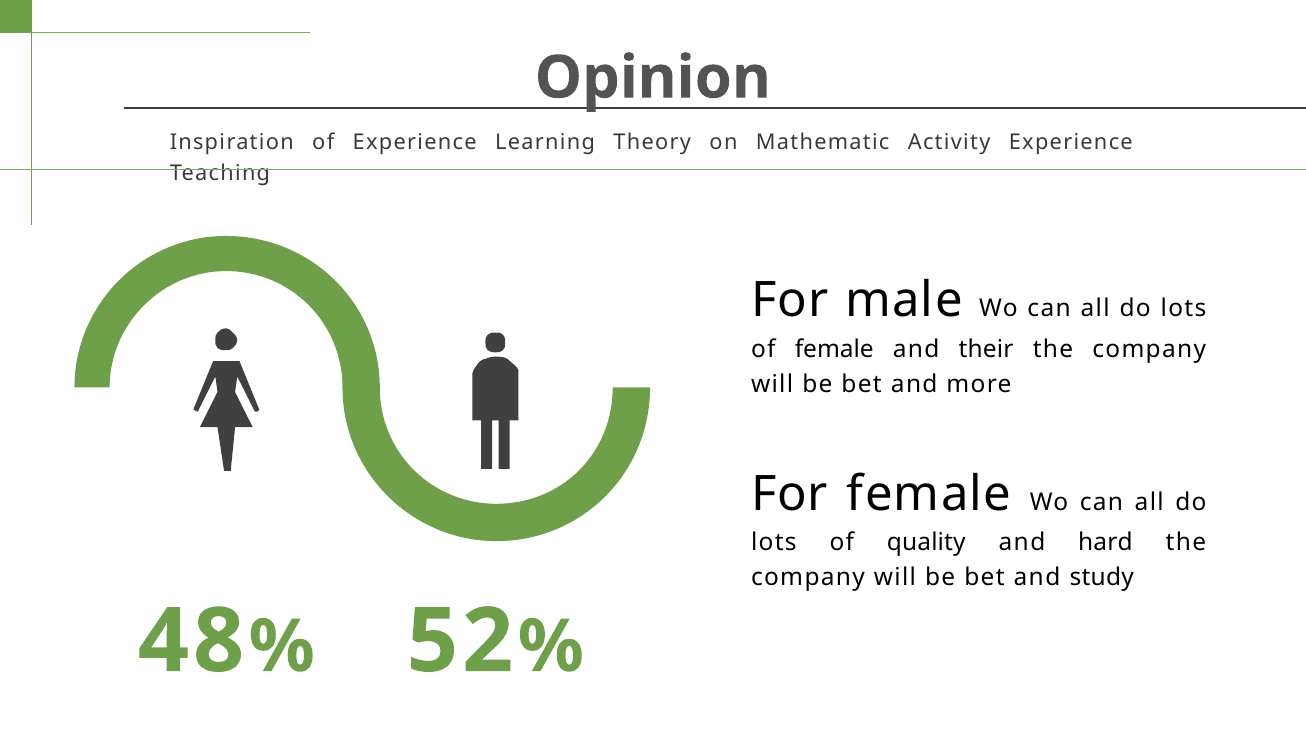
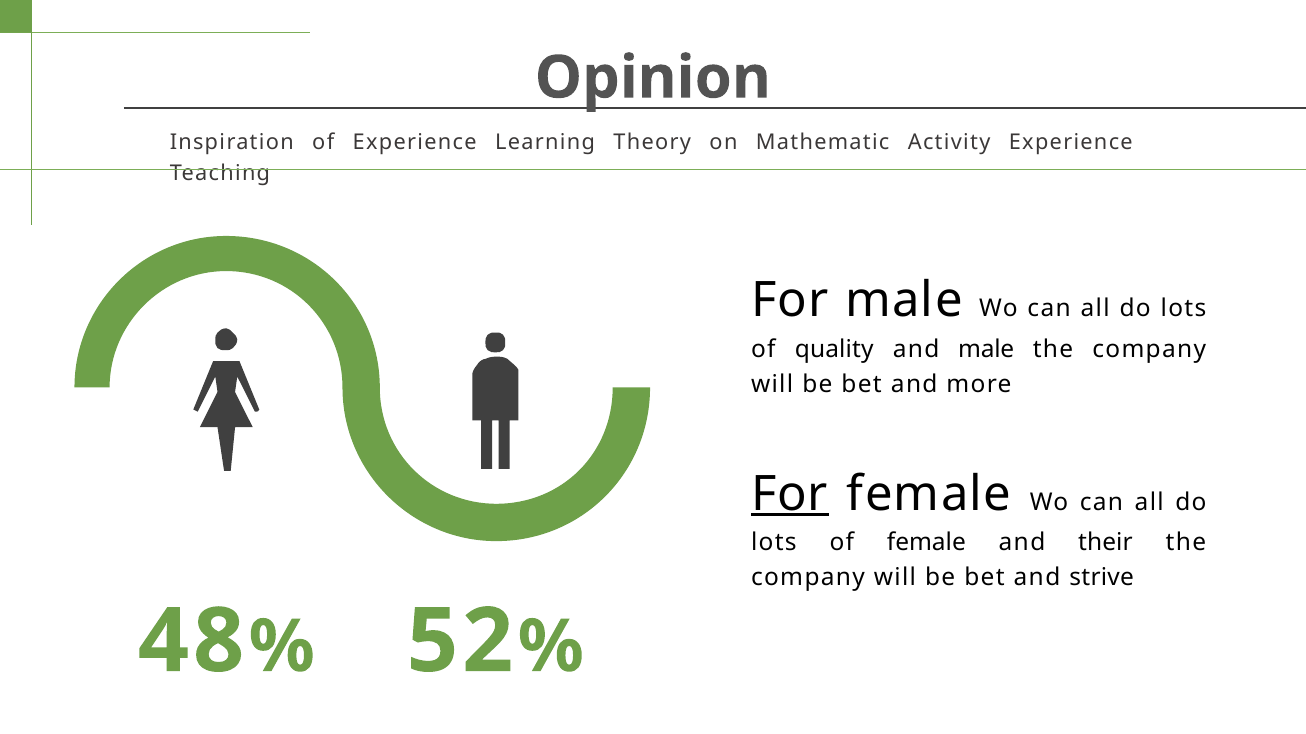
of female: female -> quality (834, 349)
and their: their -> male (986, 349)
For underline: none -> present (790, 494)
of quality: quality -> female (926, 543)
hard: hard -> their (1105, 543)
study: study -> strive (1102, 578)
